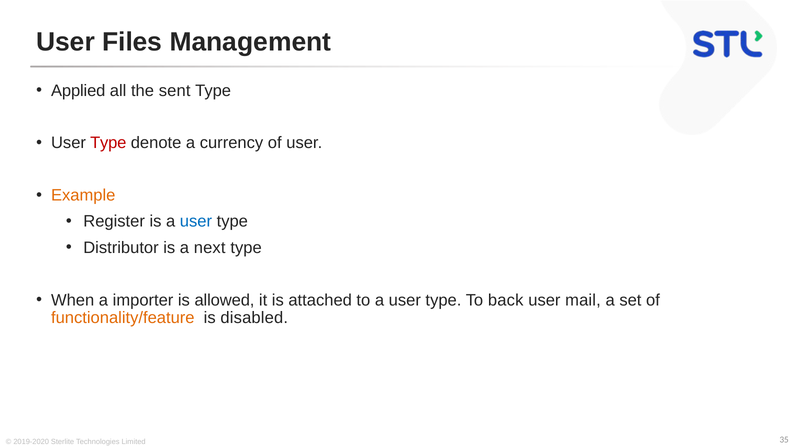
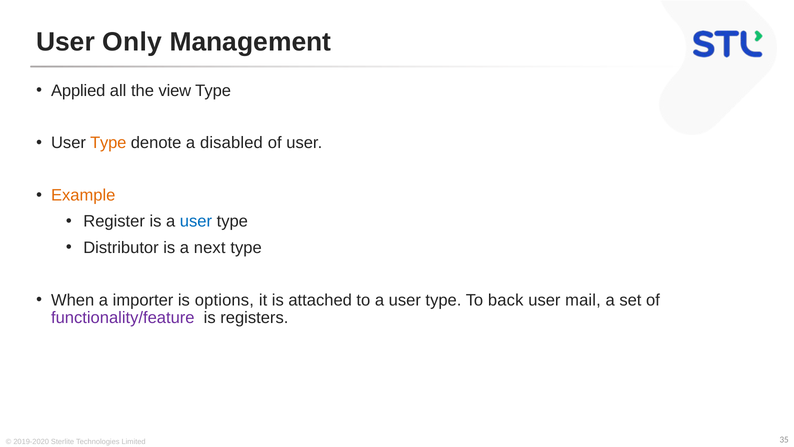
Files: Files -> Only (132, 42)
sent: sent -> view (175, 90)
Type colour: red -> orange (108, 143)
currency: currency -> disabled (231, 143)
allowed: allowed -> options (224, 300)
functionality/feature colour: orange -> purple (123, 318)
disabled: disabled -> registers (254, 318)
